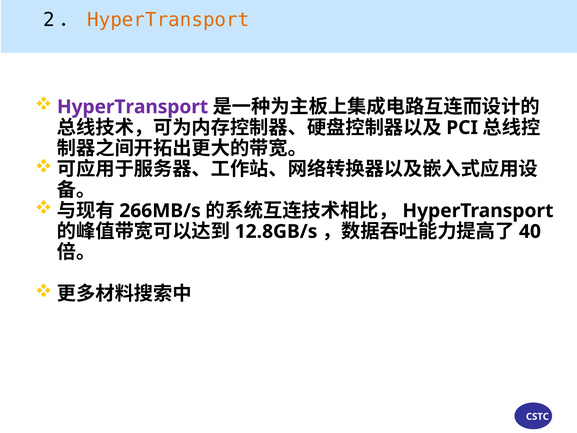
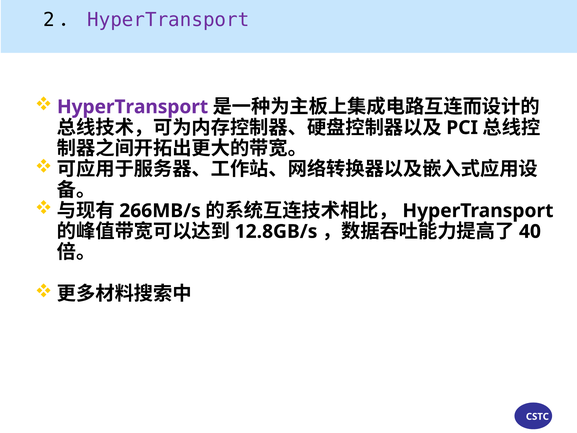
HyperTransport colour: orange -> purple (168, 20)
